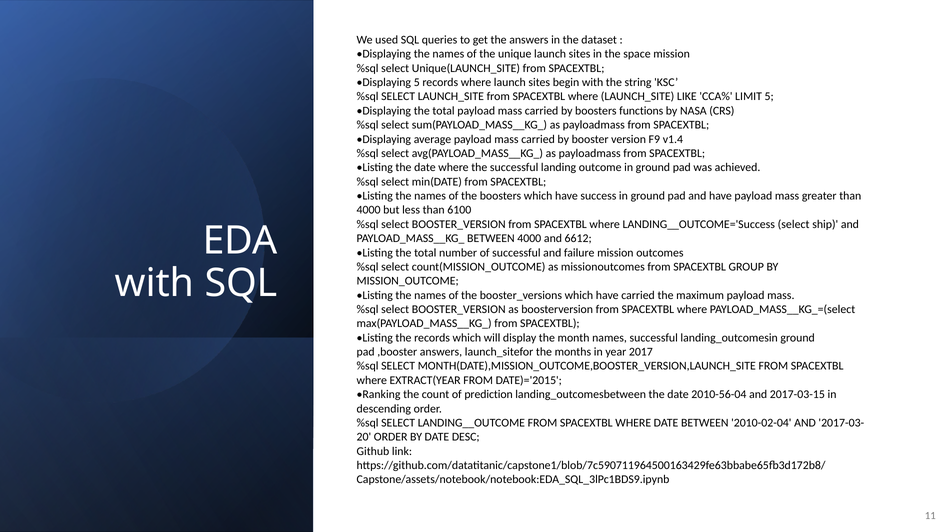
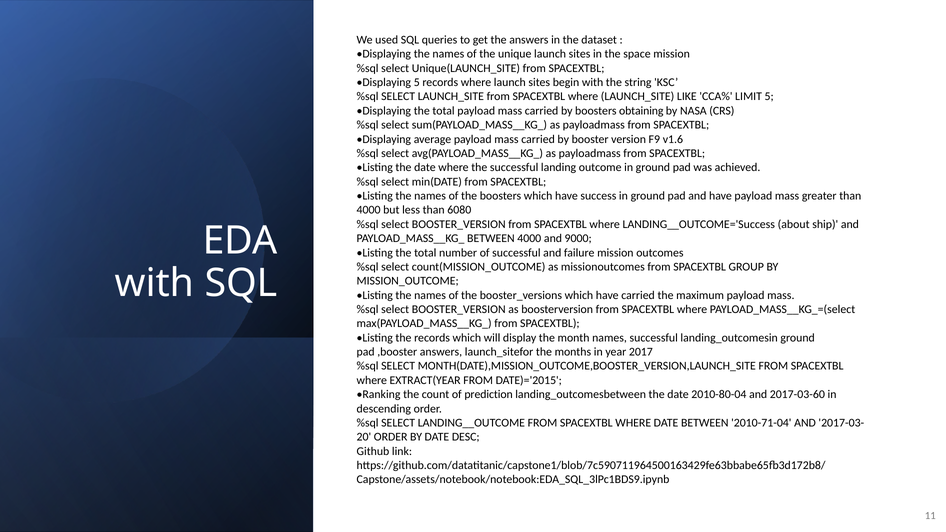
functions: functions -> obtaining (641, 111)
v1.4: v1.4 -> v1.6 (673, 139)
6100: 6100 -> 6080 (459, 210)
LANDING__OUTCOME='Success select: select -> about (794, 224)
6612: 6612 -> 9000 (578, 238)
2010-56-04: 2010-56-04 -> 2010-80-04 (719, 395)
2017-03-15: 2017-03-15 -> 2017-03-60 (797, 395)
2010-02-04: 2010-02-04 -> 2010-71-04 (761, 423)
